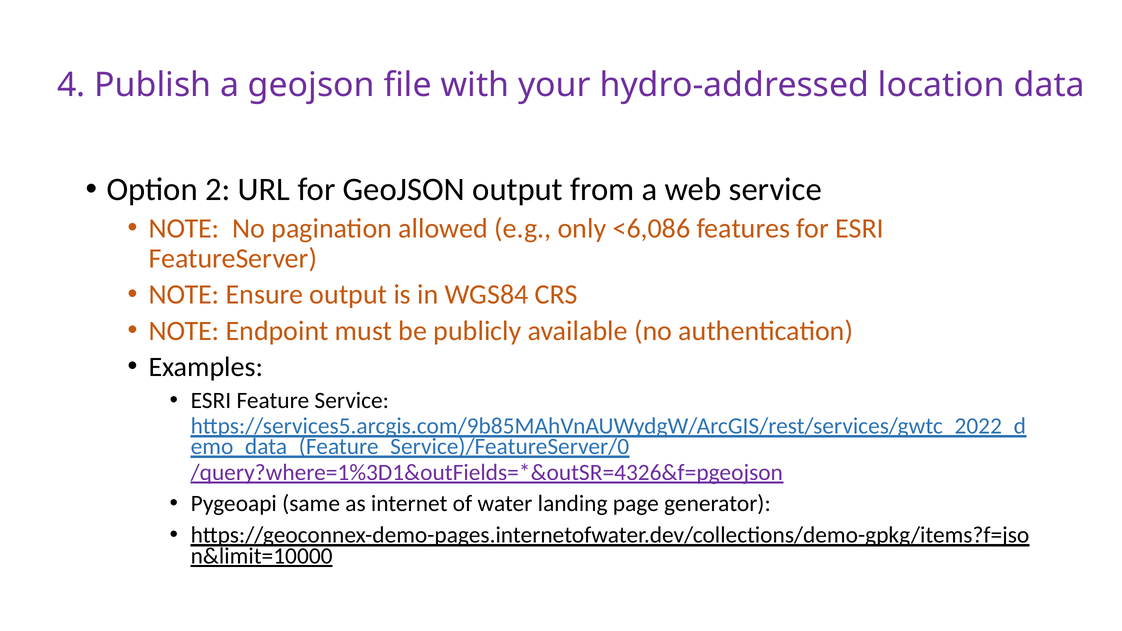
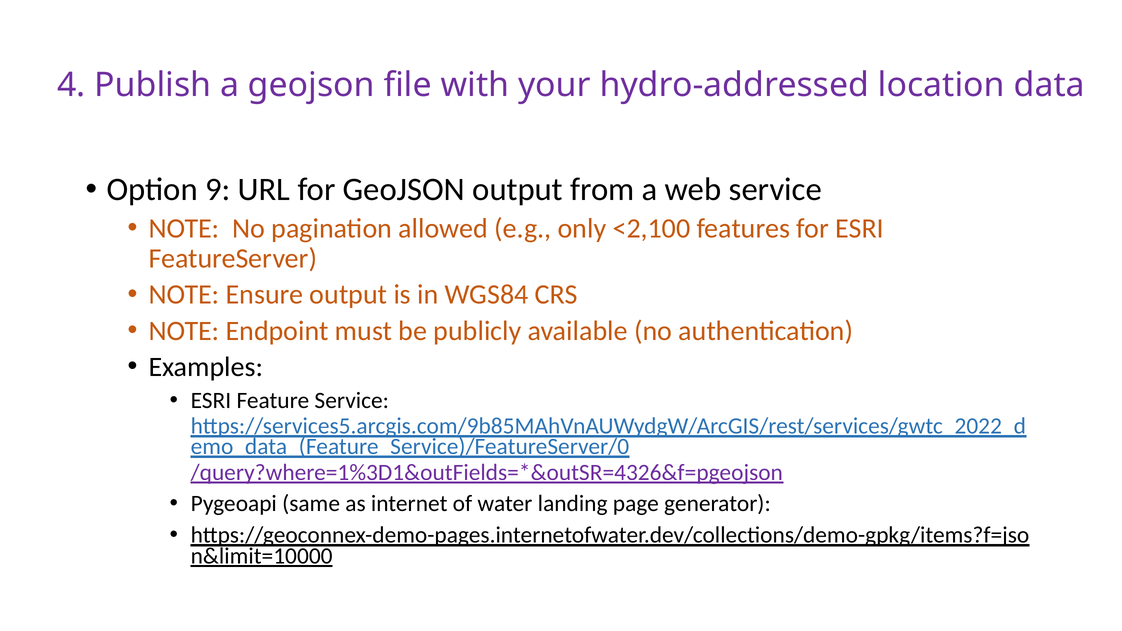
2: 2 -> 9 (218, 190)
<6,086: <6,086 -> <2,100 (651, 228)
